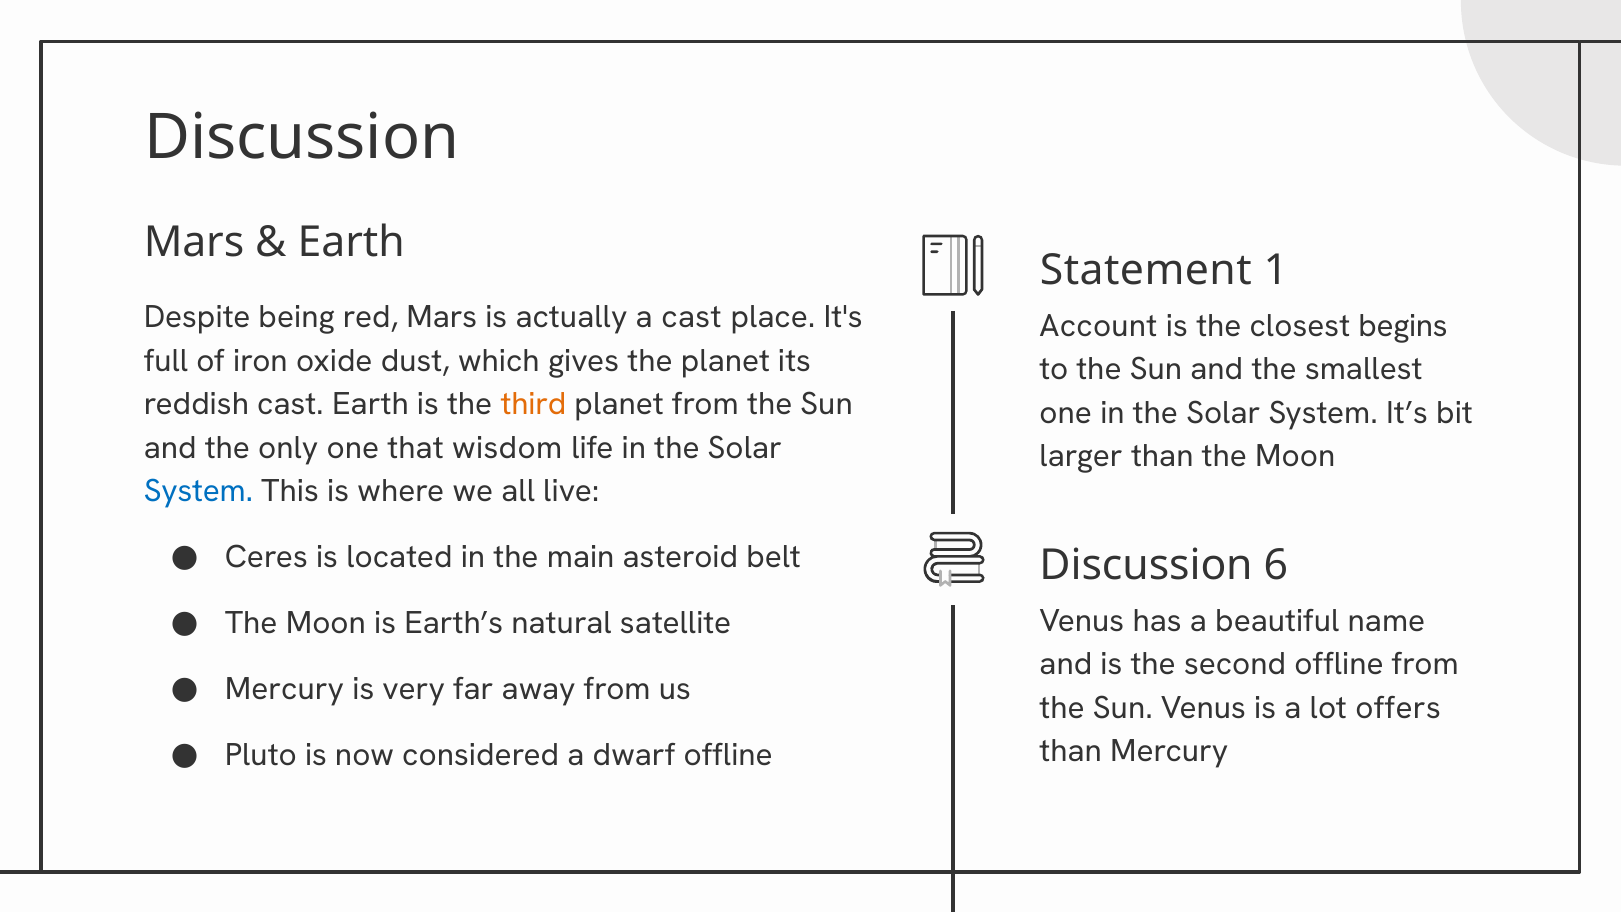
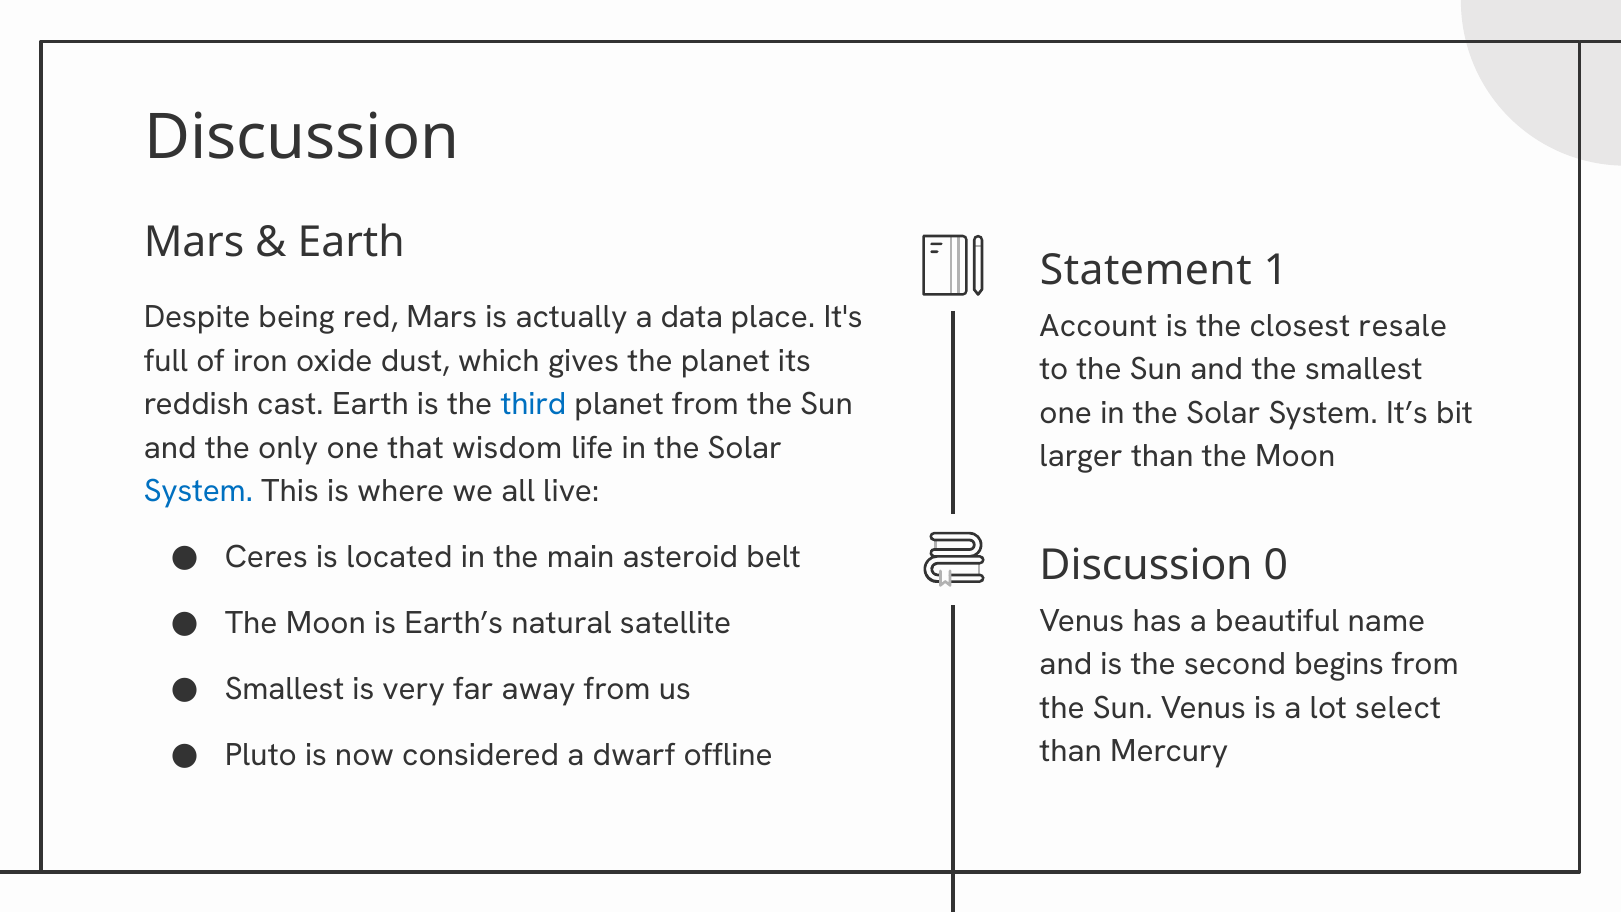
a cast: cast -> data (692, 317)
begins: begins -> resale (1403, 326)
third colour: orange -> blue (534, 404)
6: 6 -> 0 (1276, 565)
second offline: offline -> begins (1339, 664)
Mercury: Mercury -> Smallest (285, 689)
offers: offers -> select (1398, 708)
